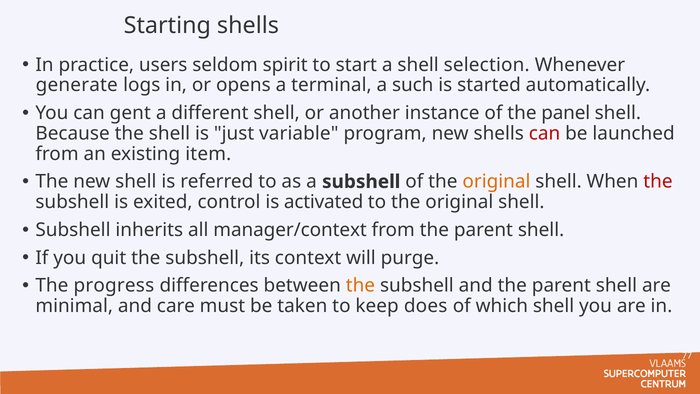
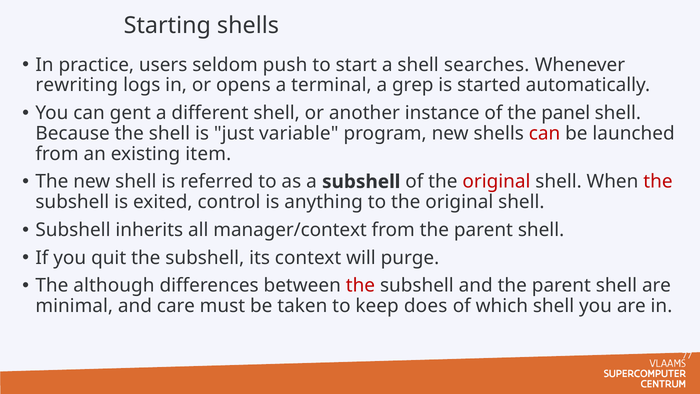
spirit: spirit -> push (285, 65)
selection: selection -> searches (487, 65)
generate: generate -> rewriting (77, 85)
such: such -> grep (413, 85)
original colour: orange -> red (496, 182)
activated: activated -> anything (324, 202)
progress: progress -> although (114, 285)
the colour: orange -> red (360, 285)
